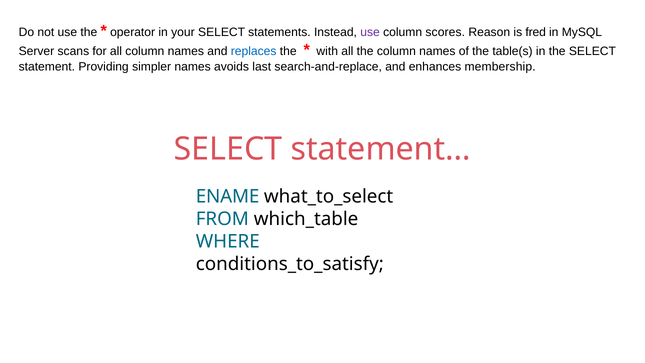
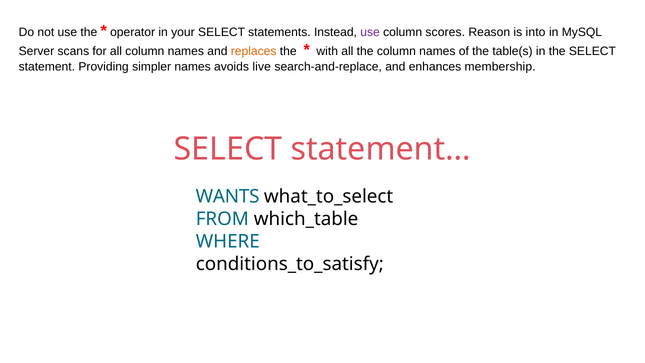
fred: fred -> into (536, 32)
replaces colour: blue -> orange (254, 51)
last: last -> live (262, 67)
ENAME: ENAME -> WANTS (228, 196)
